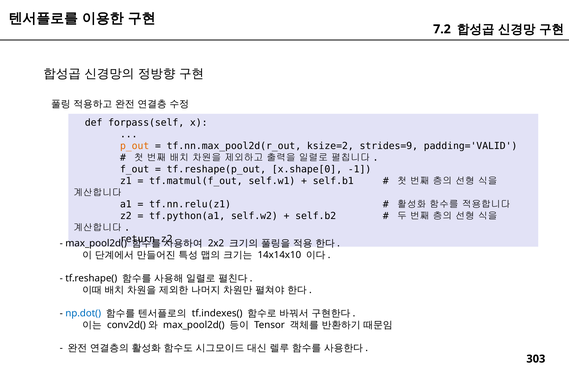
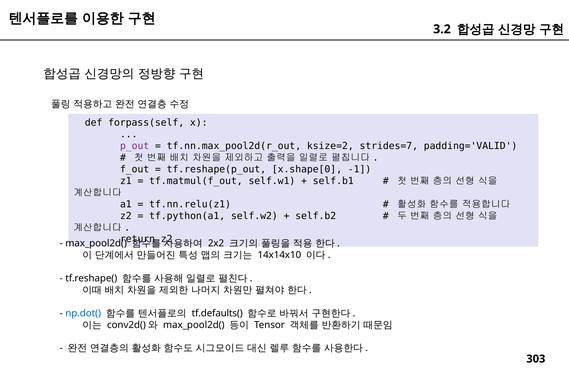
7.2: 7.2 -> 3.2 (442, 29)
p_out colour: orange -> purple (135, 146)
strides=9: strides=9 -> strides=7 (389, 146)
tf.indexes(: tf.indexes( -> tf.defaults( (217, 313)
